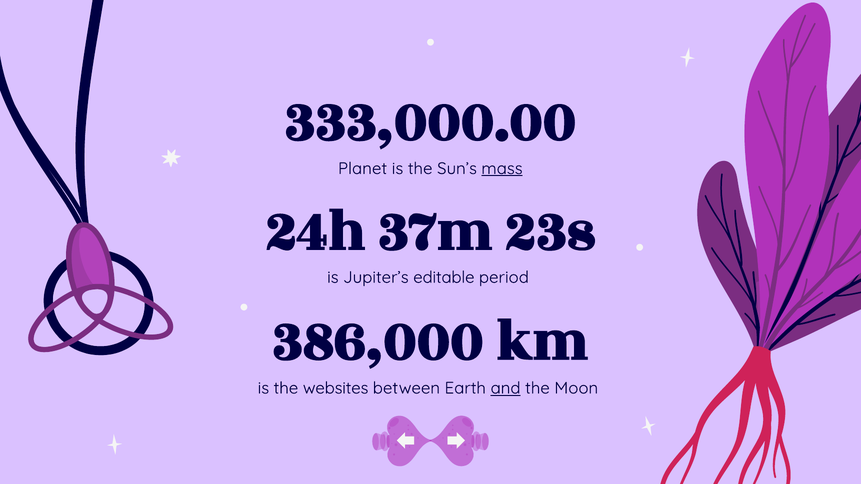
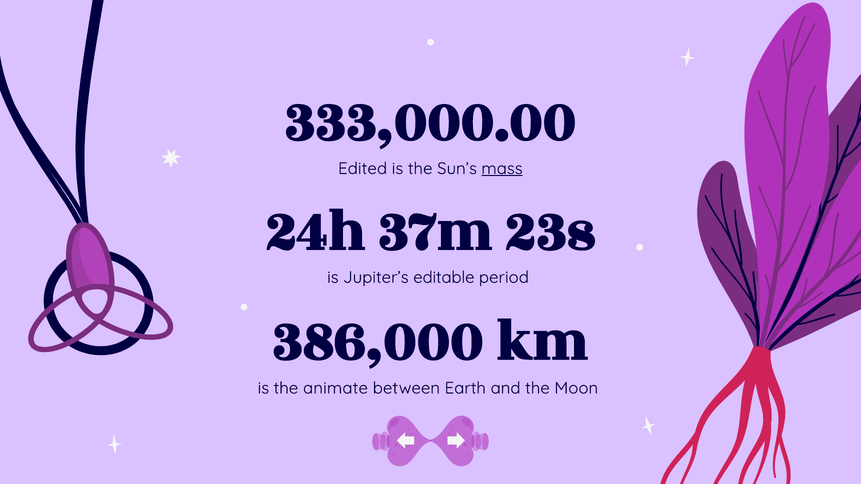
Planet: Planet -> Edited (363, 169)
websites: websites -> animate (335, 388)
and underline: present -> none (506, 388)
